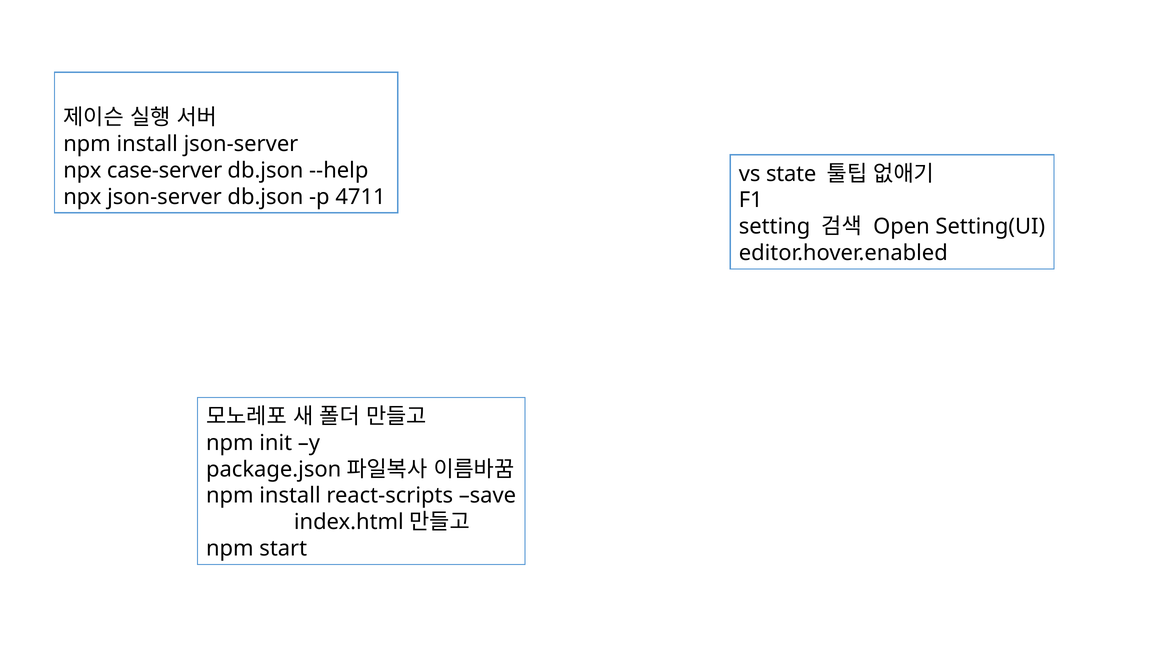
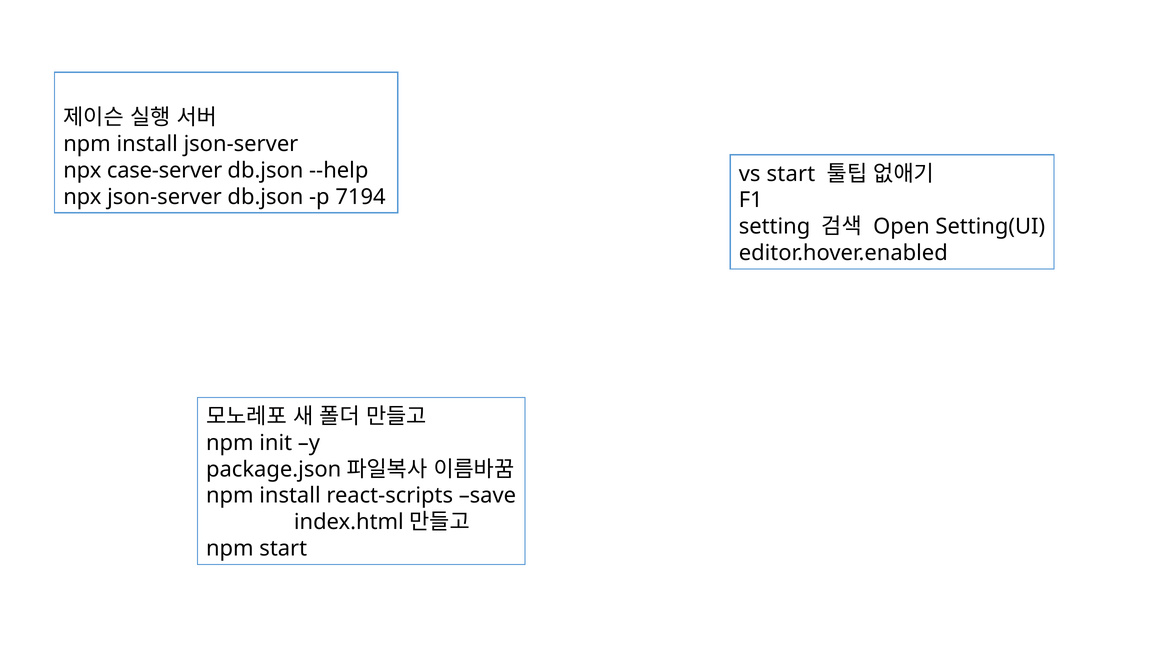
vs state: state -> start (791, 174)
4711: 4711 -> 7194 (361, 197)
